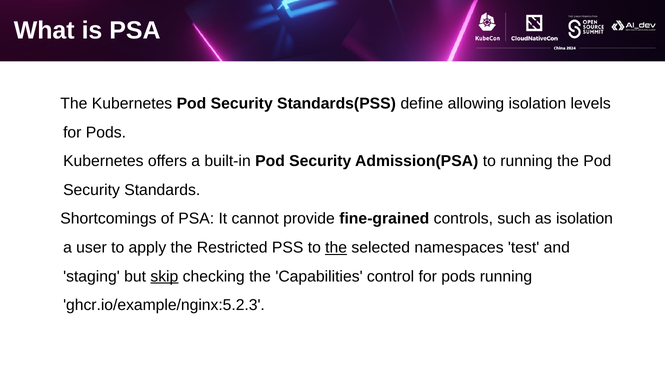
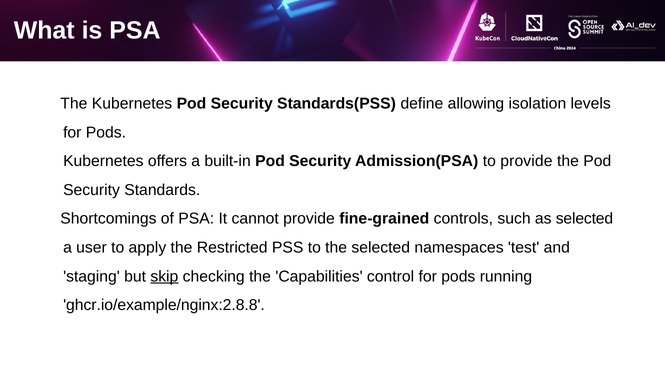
to running: running -> provide (526, 161)
as isolation: isolation -> selected (584, 219)
the underline: present -> none (336, 248)
ghcr.io/example/nginx:5.2.3: ghcr.io/example/nginx:5.2.3 -> ghcr.io/example/nginx:2.8.8 (164, 305)
